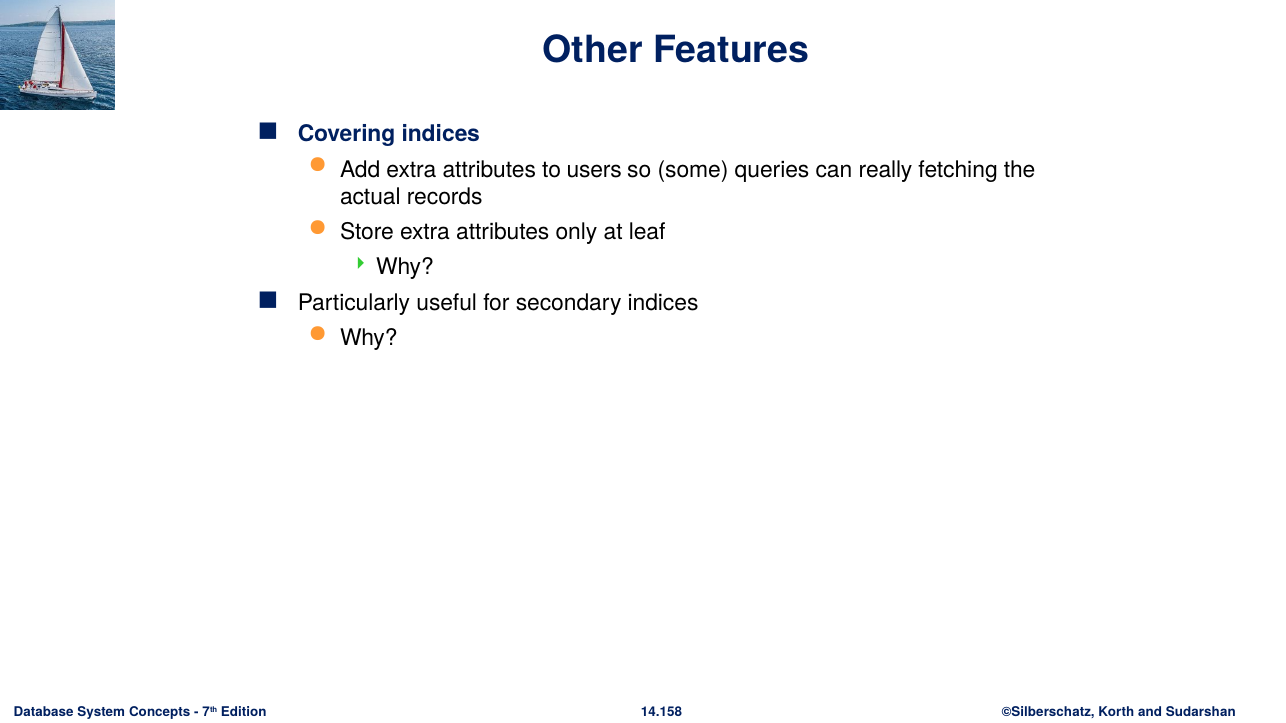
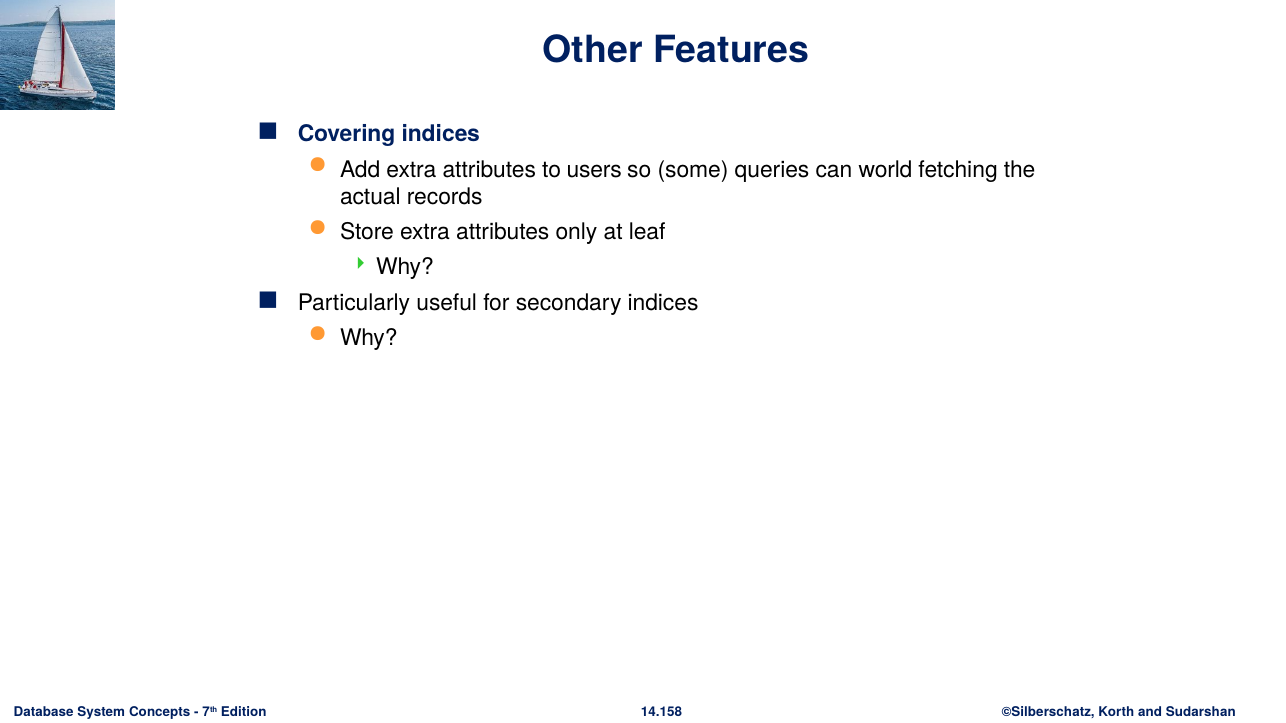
really: really -> world (886, 170)
